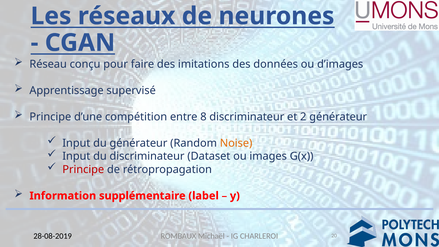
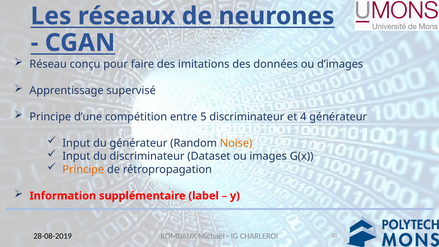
8: 8 -> 5 (203, 117)
2: 2 -> 4 (303, 117)
Principe colour: red -> orange (83, 169)
